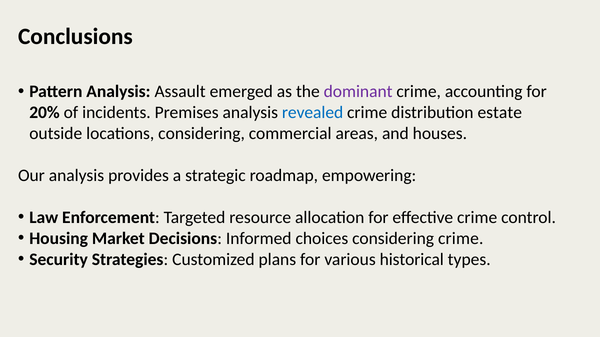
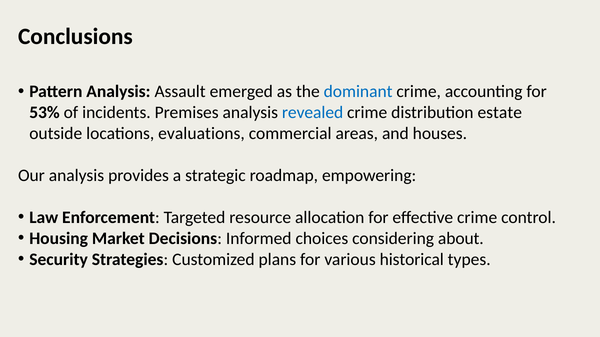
dominant colour: purple -> blue (358, 92)
20%: 20% -> 53% (44, 113)
locations considering: considering -> evaluations (202, 134)
considering crime: crime -> about (461, 239)
